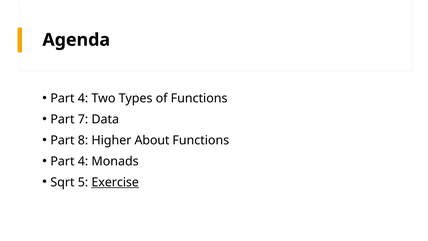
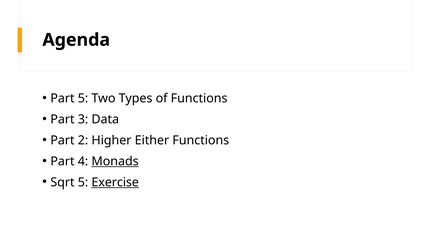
4: 4 -> 5 (83, 98)
7: 7 -> 3 (83, 119)
8: 8 -> 2 (83, 140)
About: About -> Either (152, 140)
Monads underline: none -> present (115, 161)
